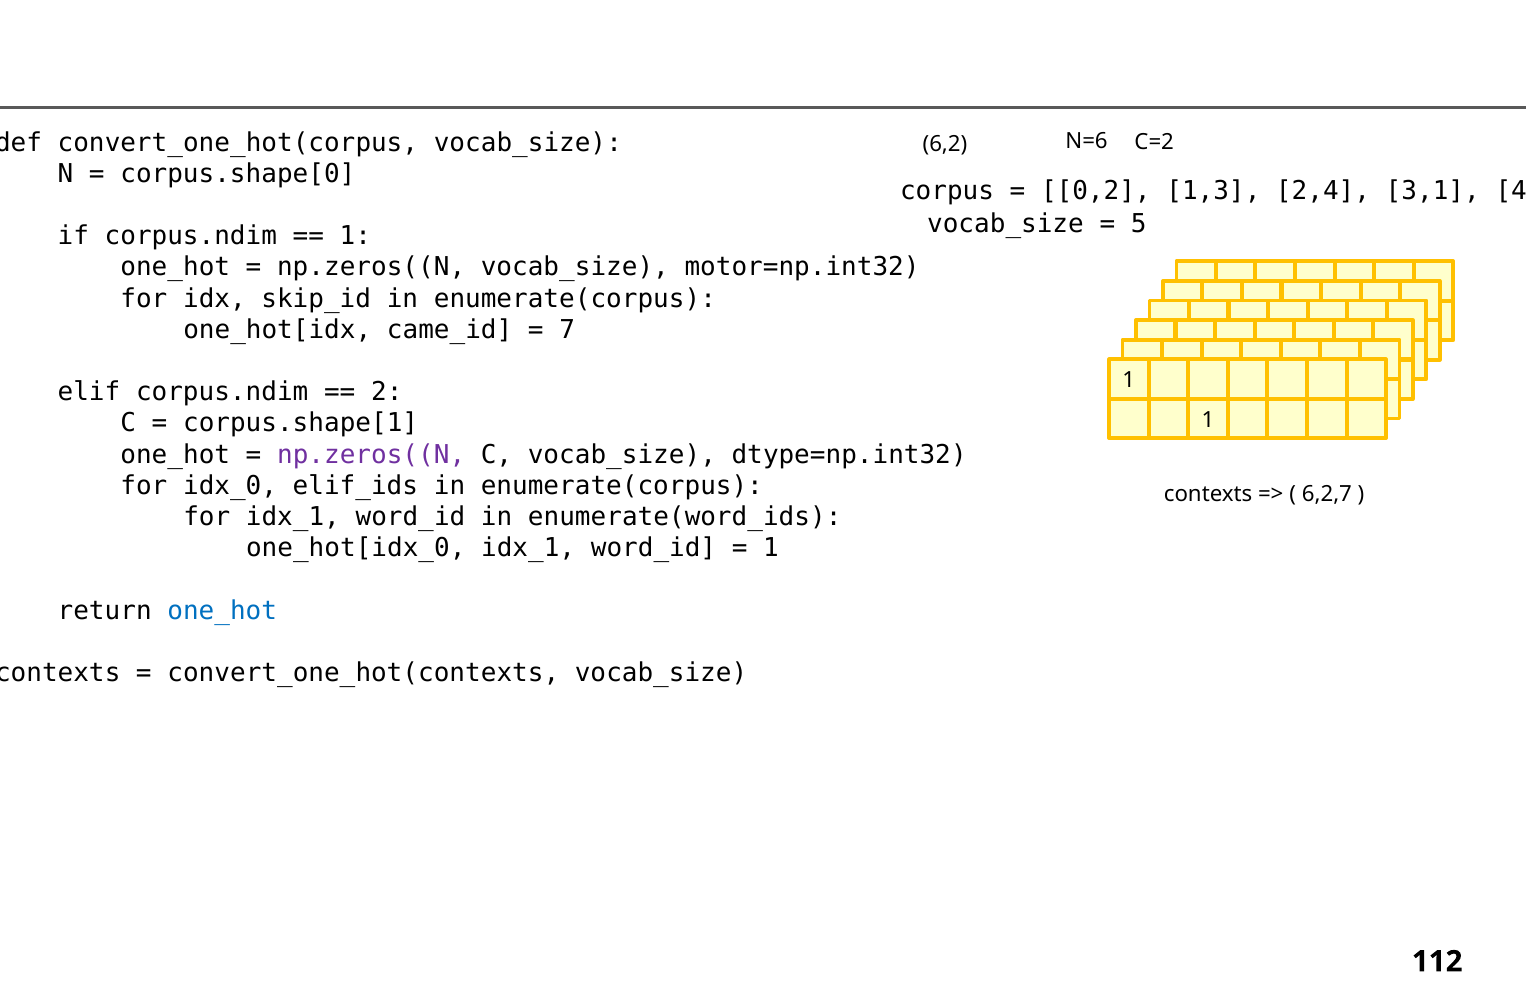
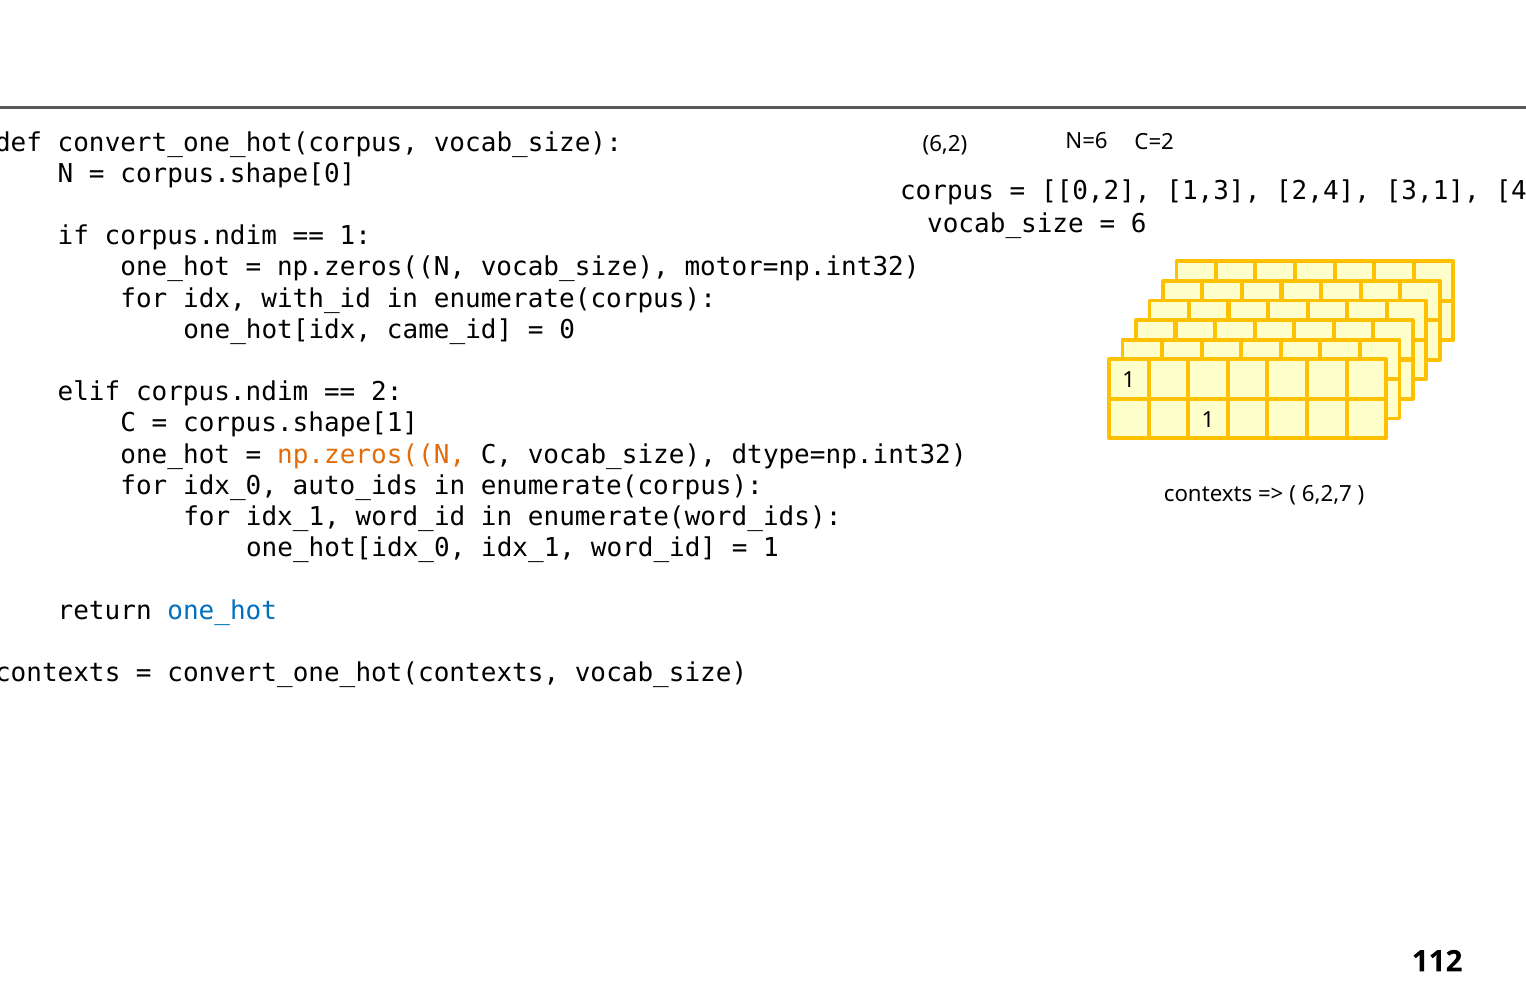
5: 5 -> 6 (1139, 224)
skip_id: skip_id -> with_id (316, 299)
7: 7 -> 0 (567, 330)
np.zeros((N colour: purple -> orange (371, 455)
elif_ids: elif_ids -> auto_ids (355, 486)
